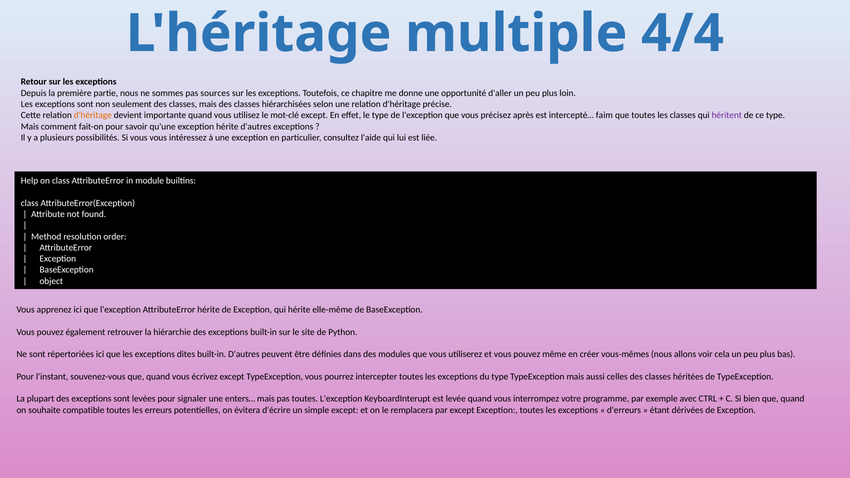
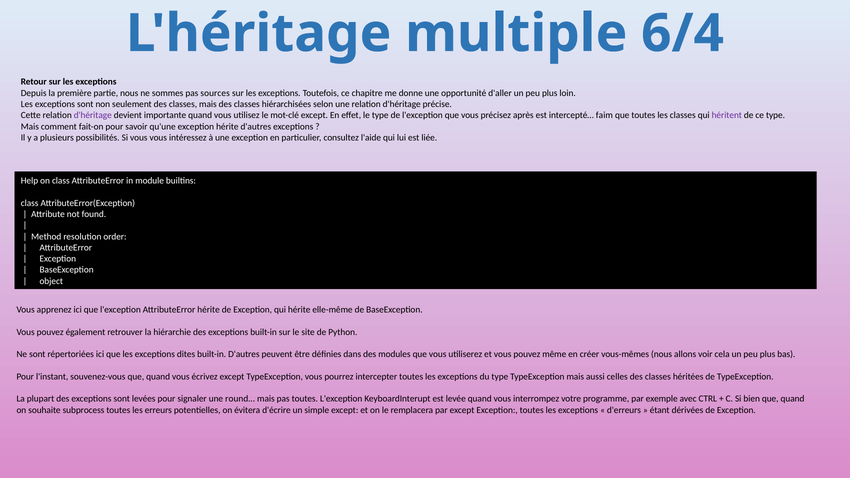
4/4: 4/4 -> 6/4 (683, 34)
d'héritage colour: orange -> purple (93, 115)
enters…: enters… -> round… (240, 399)
compatible: compatible -> subprocess (84, 410)
